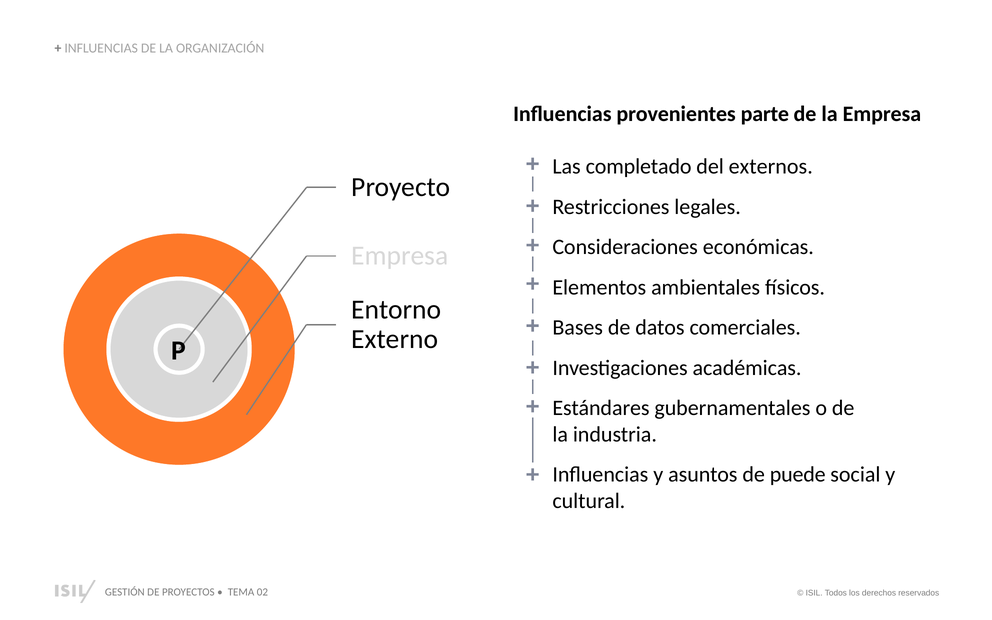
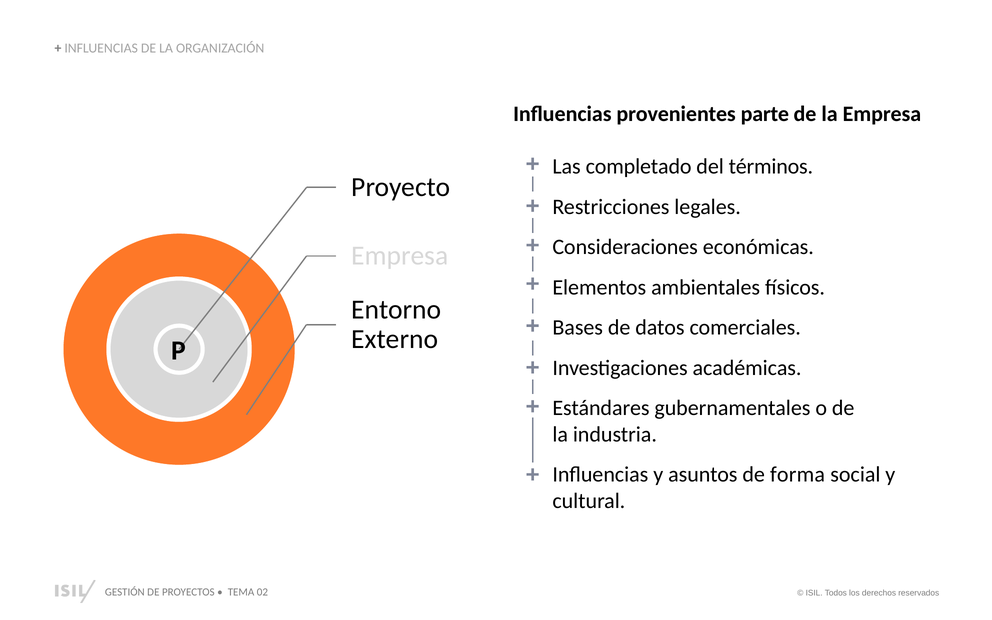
externos: externos -> términos (771, 167)
puede: puede -> forma (798, 475)
